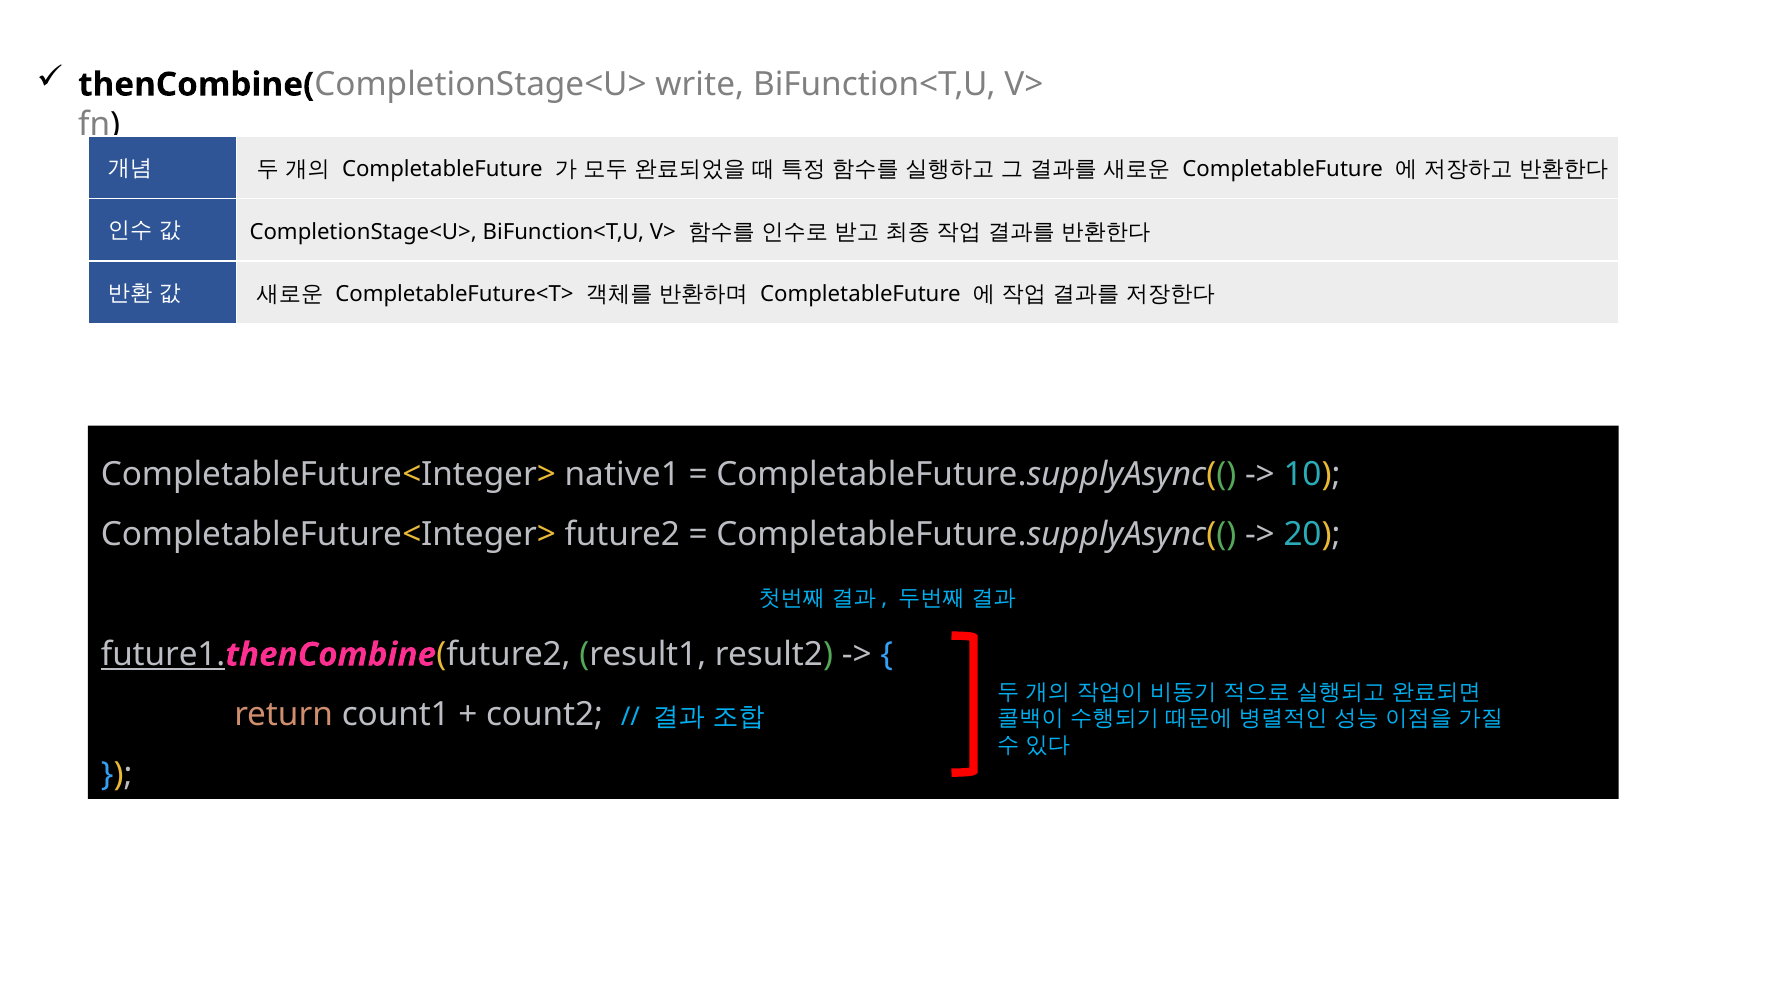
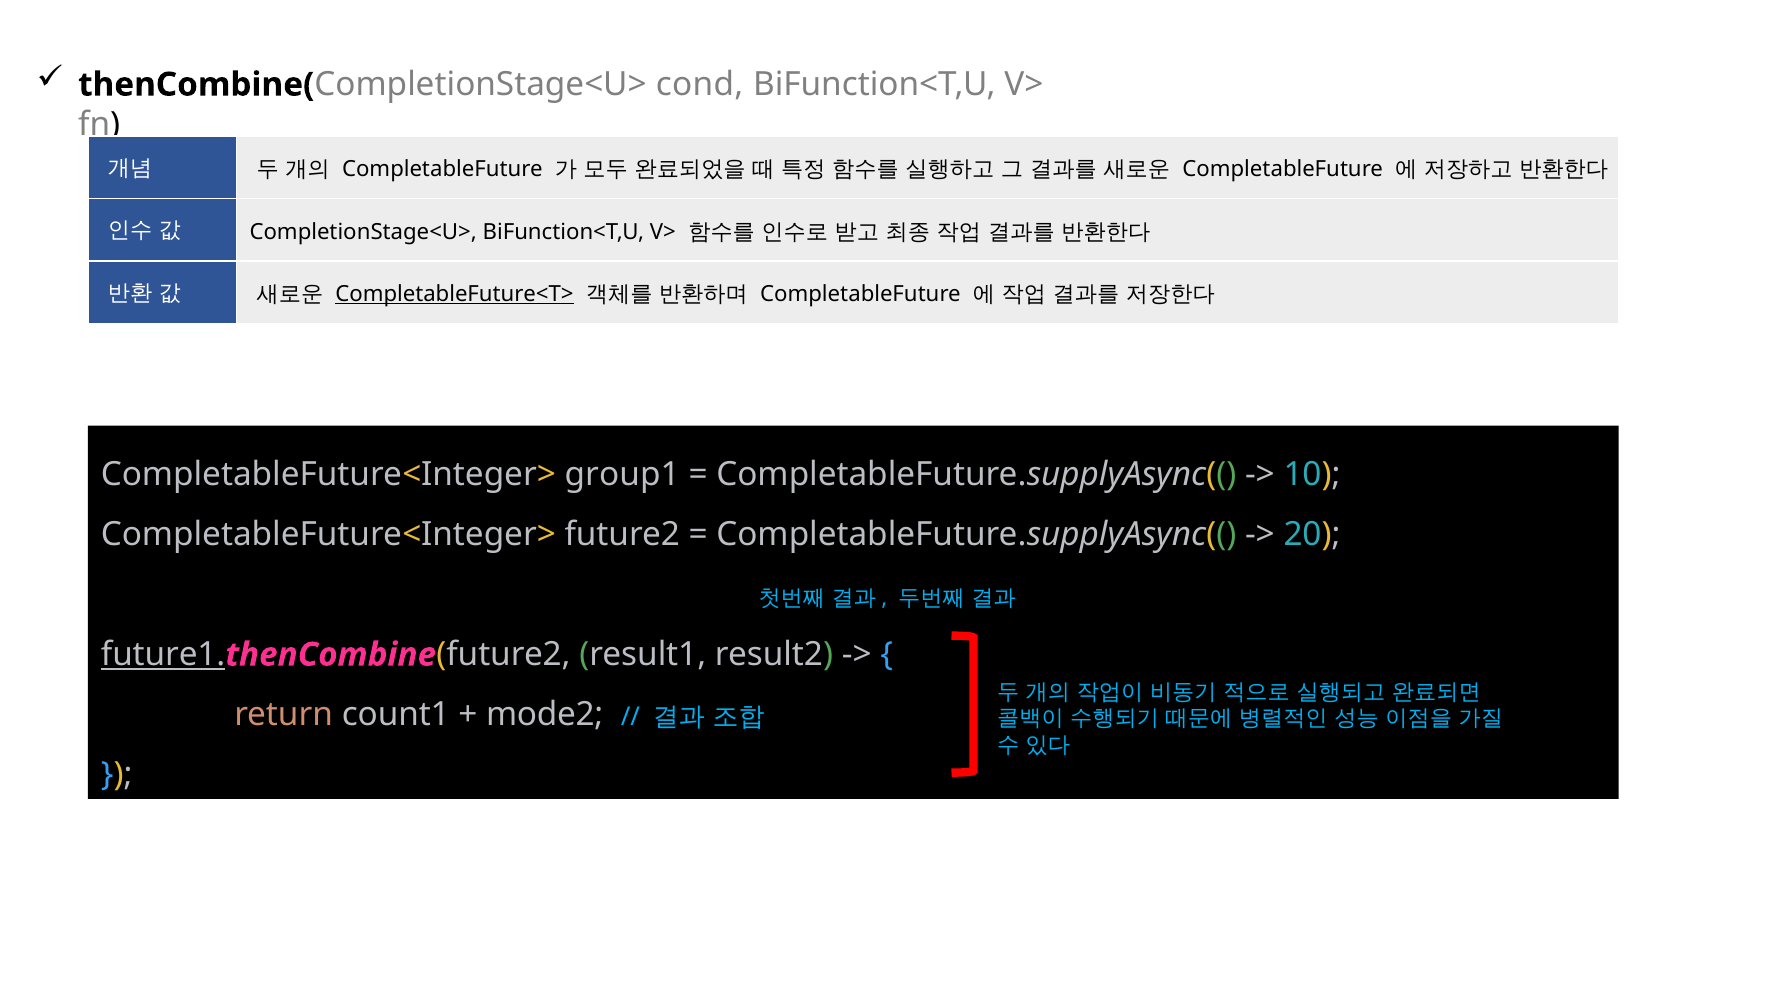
write: write -> cond (700, 85)
CompletableFuture<T> underline: none -> present (455, 294)
native1: native1 -> group1 (622, 475)
count2: count2 -> mode2 (545, 715)
